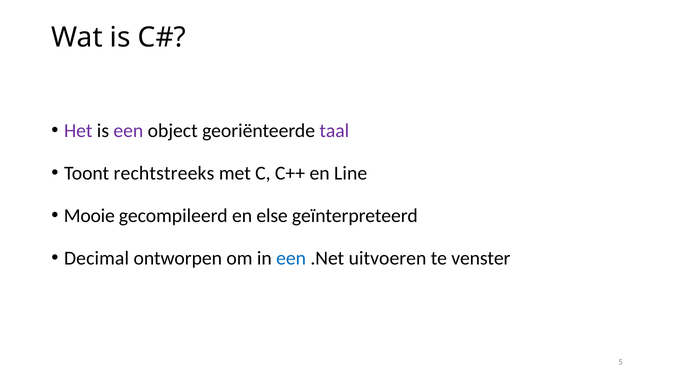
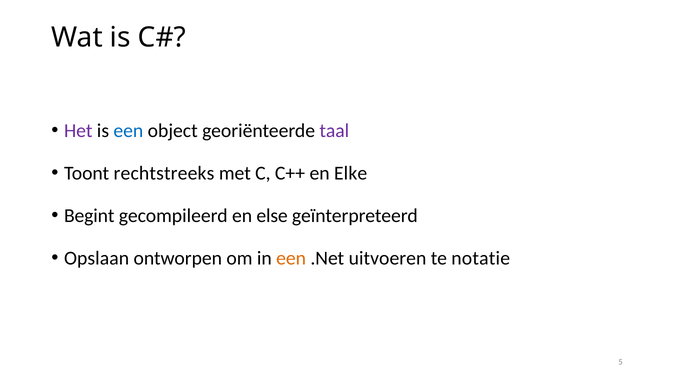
een colour: purple -> blue (128, 131)
Line: Line -> Elke (351, 173)
Mooie: Mooie -> Begint (89, 216)
Decimal: Decimal -> Opslaan (97, 258)
een colour: blue -> orange (291, 258)
venster: venster -> notatie (481, 258)
